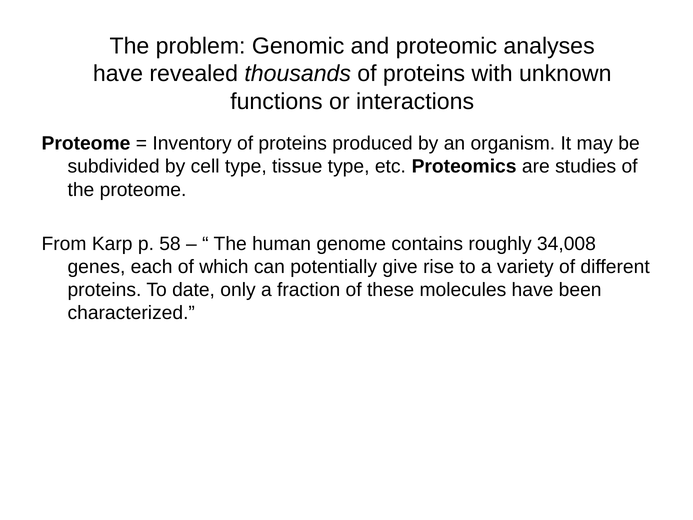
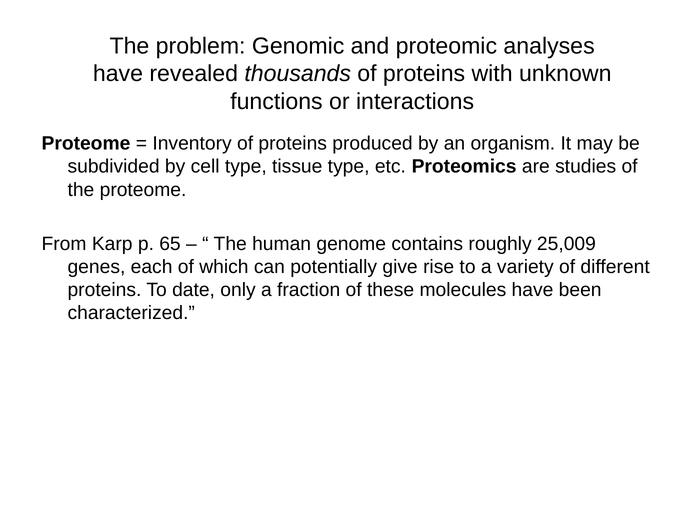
58: 58 -> 65 (170, 244)
34,008: 34,008 -> 25,009 (566, 244)
